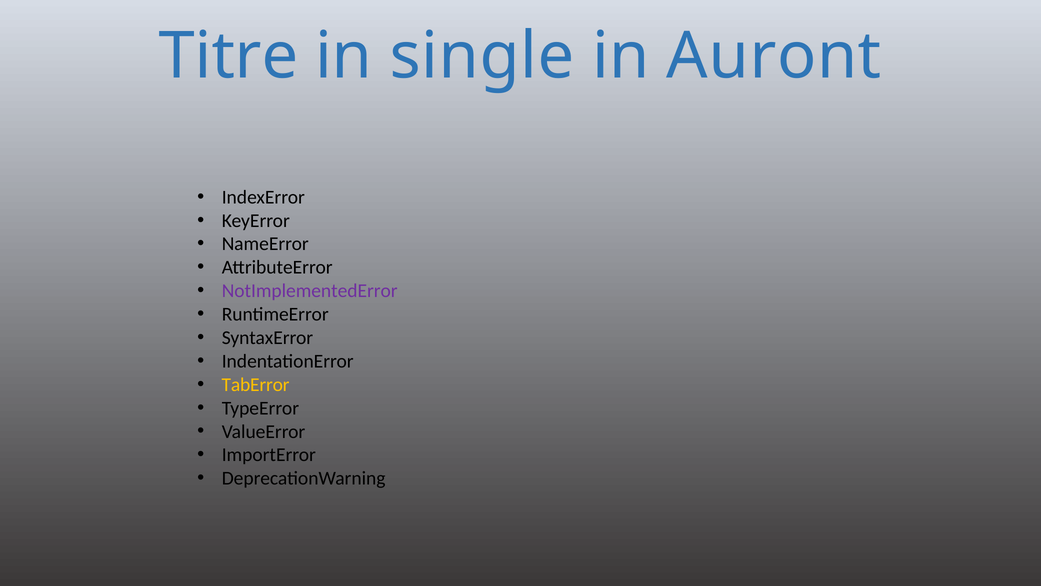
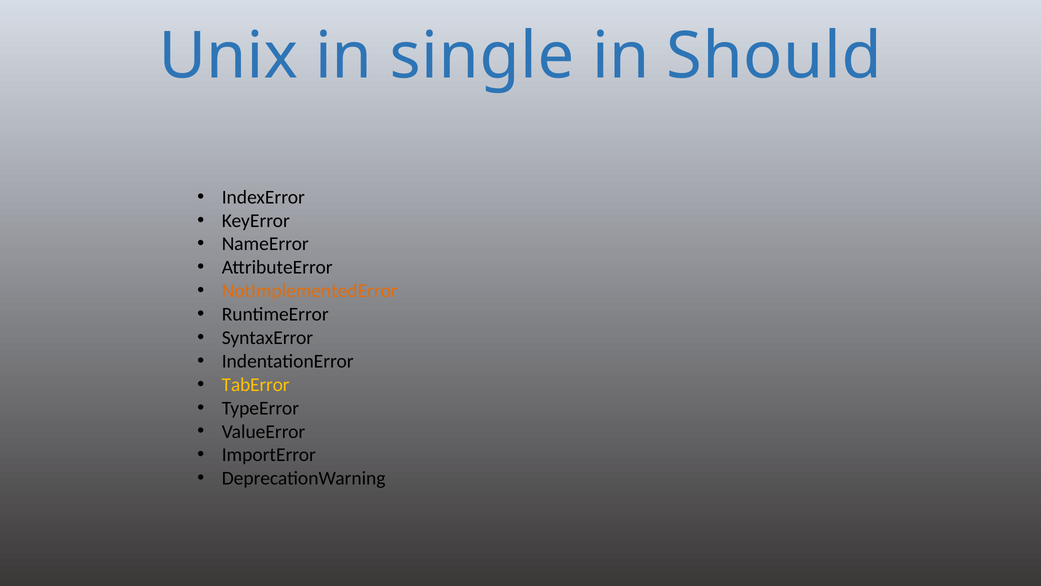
Titre: Titre -> Unix (228, 56)
Auront: Auront -> Should (774, 56)
NotImplementedError colour: purple -> orange (310, 291)
